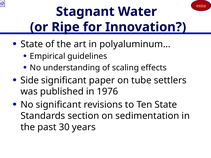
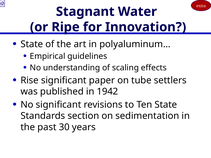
Side: Side -> Rise (30, 80)
1976: 1976 -> 1942 (107, 92)
